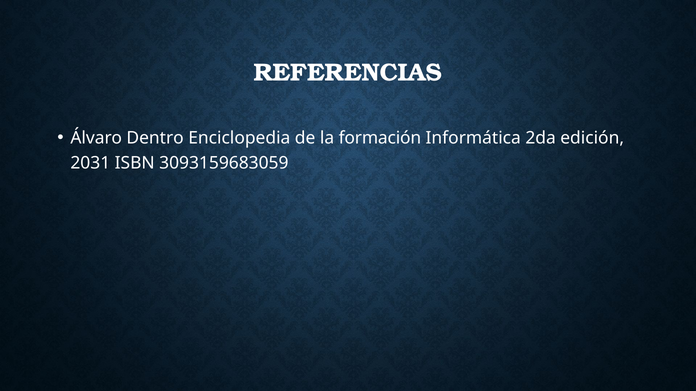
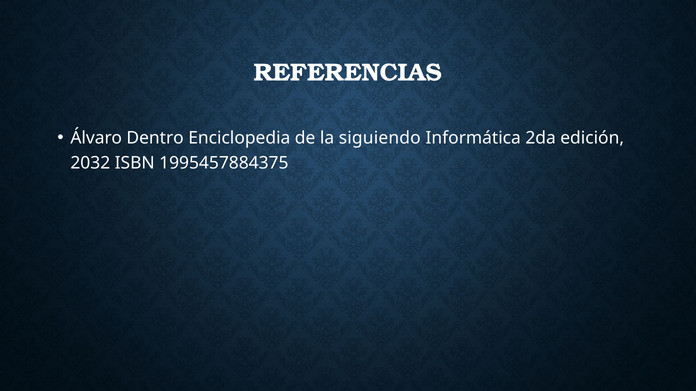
formación: formación -> siguiendo (380, 138)
2031: 2031 -> 2032 (90, 163)
3093159683059: 3093159683059 -> 1995457884375 (224, 163)
